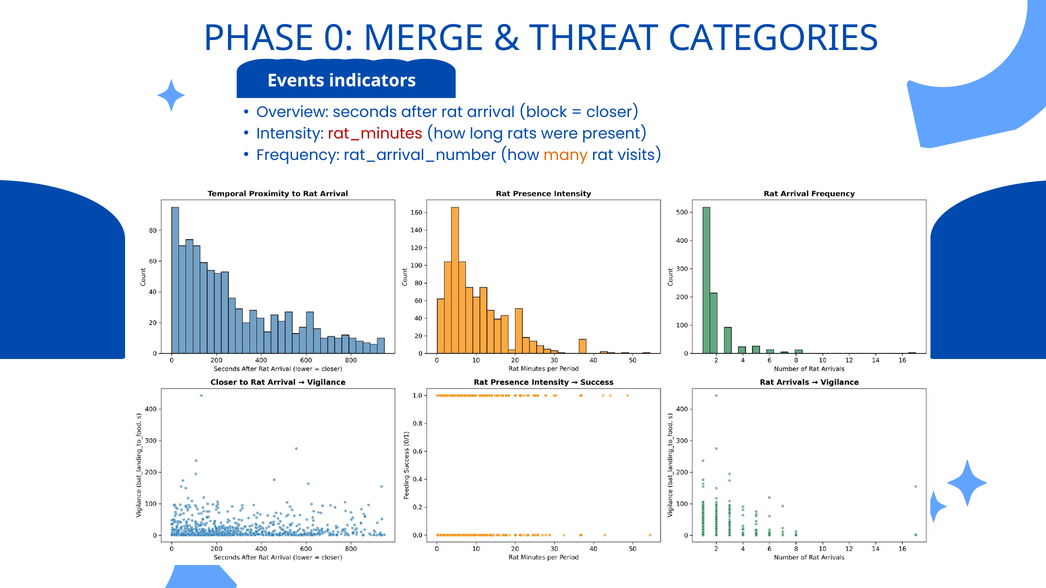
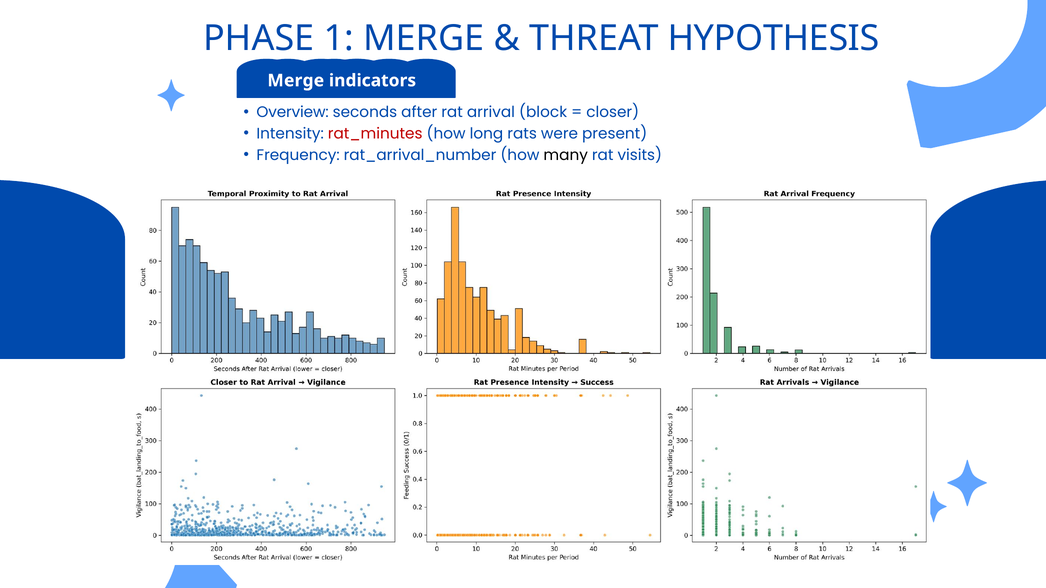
0: 0 -> 1 (339, 38)
CATEGORIES: CATEGORIES -> HYPOTHESIS (774, 38)
Events: Events -> Merge (296, 81)
many colour: orange -> black (566, 155)
